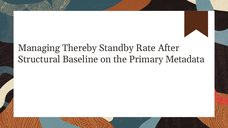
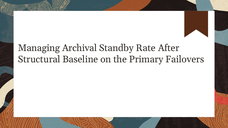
Thereby: Thereby -> Archival (80, 48)
Metadata: Metadata -> Failovers (185, 59)
